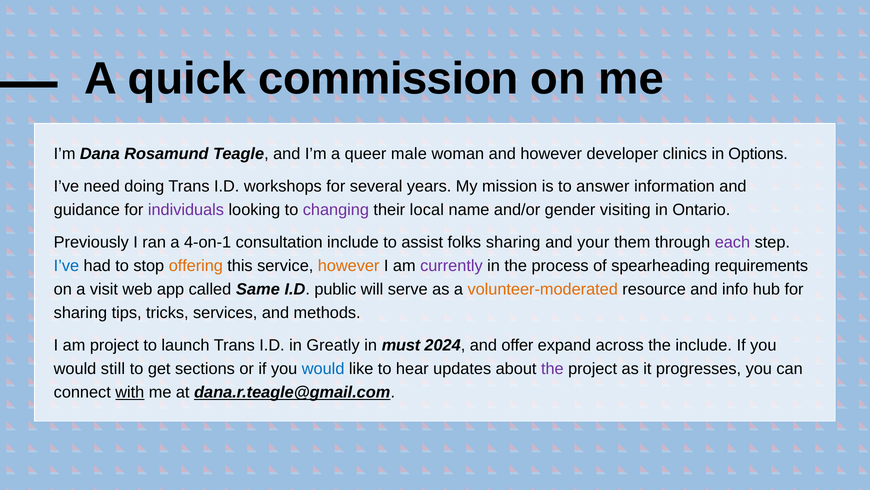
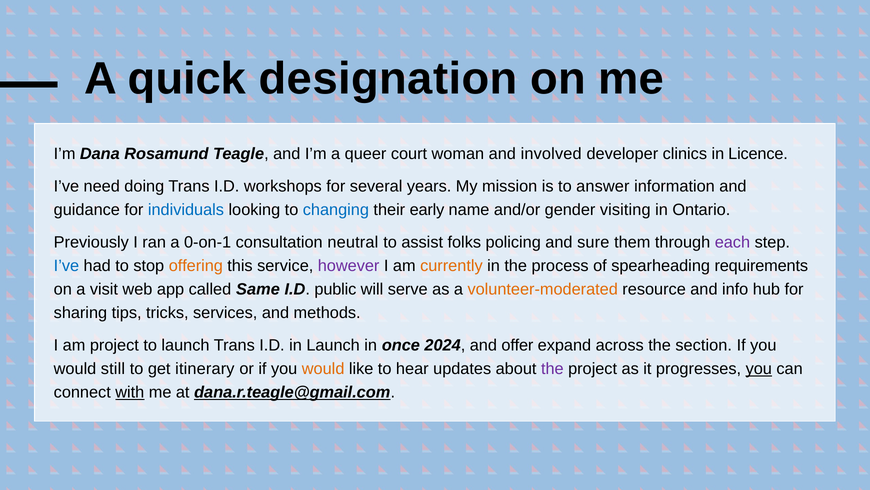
commission: commission -> designation (388, 79)
male: male -> court (409, 153)
and however: however -> involved (551, 153)
Options: Options -> Licence (758, 153)
individuals colour: purple -> blue (186, 209)
changing colour: purple -> blue (336, 209)
local: local -> early (427, 209)
4-on-1: 4-on-1 -> 0-on-1 (208, 242)
consultation include: include -> neutral (353, 242)
folks sharing: sharing -> policing (513, 242)
your: your -> sure (593, 242)
however colour: orange -> purple (349, 266)
currently colour: purple -> orange (451, 266)
in Greatly: Greatly -> Launch (333, 345)
must: must -> once (401, 345)
the include: include -> section (704, 345)
sections: sections -> itinerary (205, 368)
would colour: blue -> orange (323, 368)
you underline: none -> present (759, 368)
